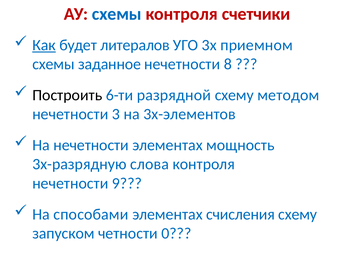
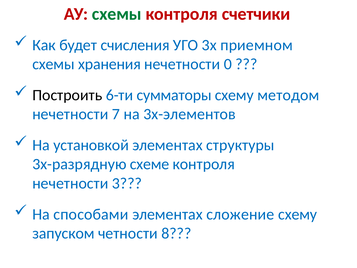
схемы colour: blue -> green (117, 14)
Как underline: present -> none (44, 45)
литералов: литералов -> счисления (135, 45)
заданное: заданное -> хранения (110, 64)
8: 8 -> 0 (228, 64)
разрядной: разрядной -> сумматоры (174, 95)
3: 3 -> 7 (116, 114)
На нечетности: нечетности -> установкой (91, 145)
мощность: мощность -> структуры (240, 145)
слова: слова -> схеме (150, 164)
9: 9 -> 3 (127, 183)
счисления: счисления -> сложение (240, 214)
0: 0 -> 8 (176, 233)
